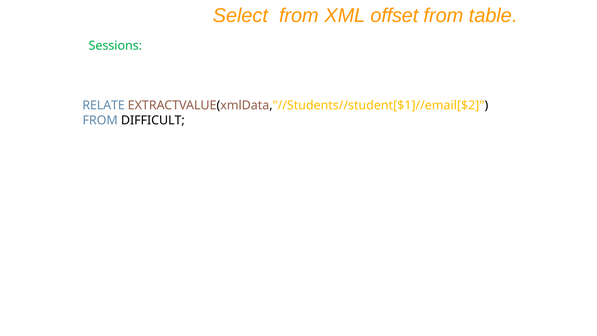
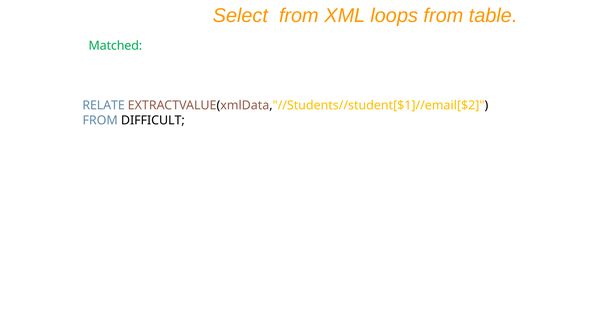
offset: offset -> loops (394, 16)
Sessions: Sessions -> Matched (115, 46)
